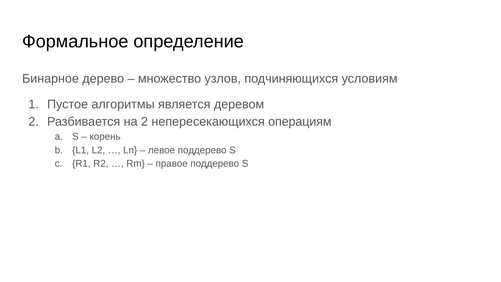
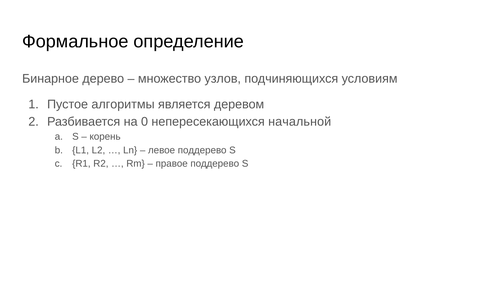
на 2: 2 -> 0 (145, 122)
операциям: операциям -> начальной (300, 122)
